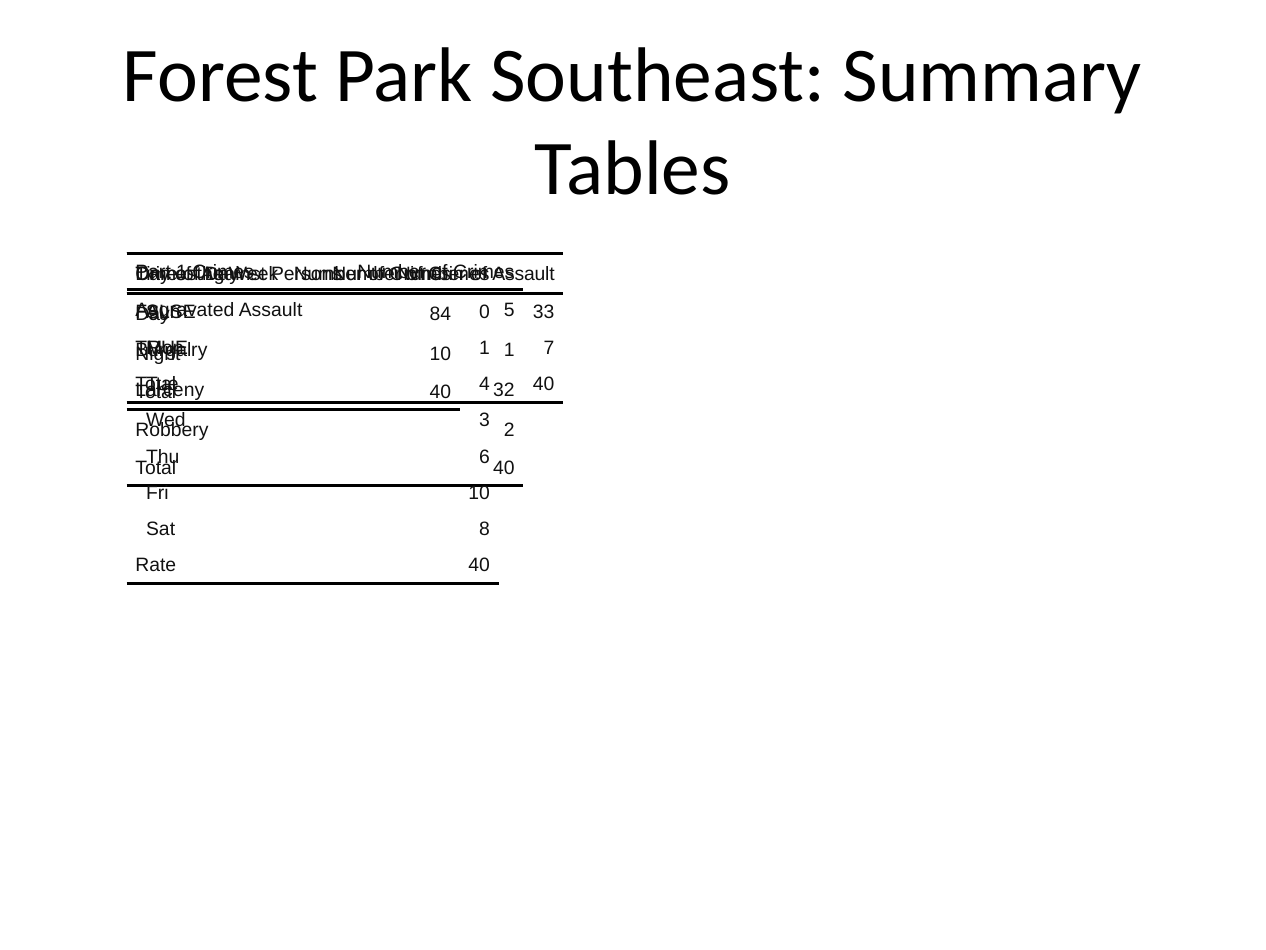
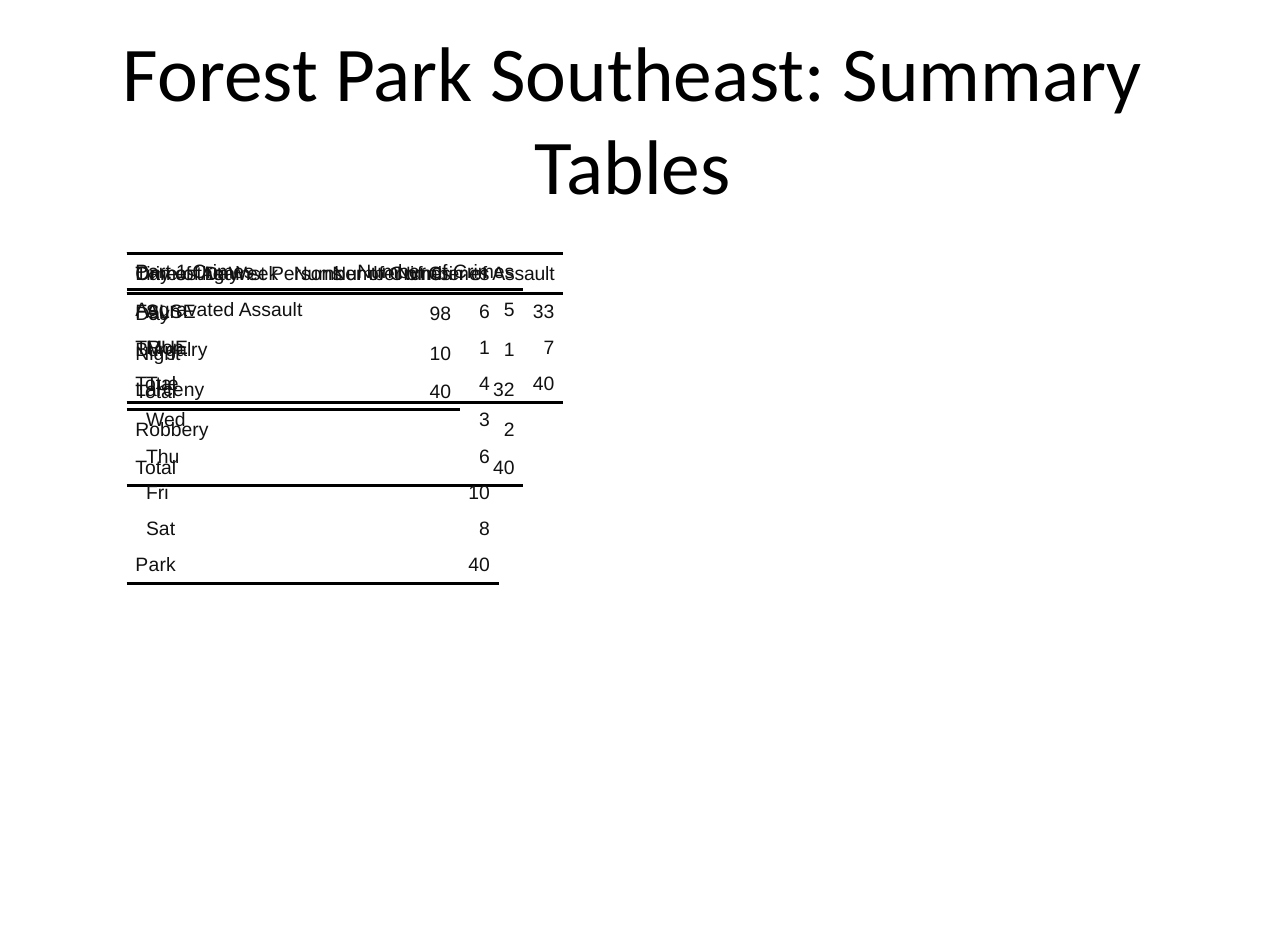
0: 0 -> 6 (485, 312)
84: 84 -> 98 (440, 314)
Rate: Rate -> Park (156, 565)
